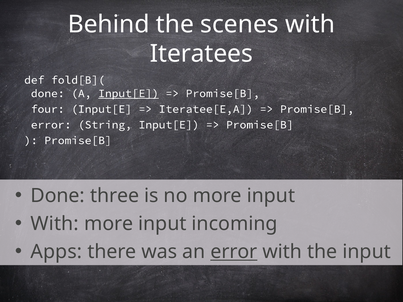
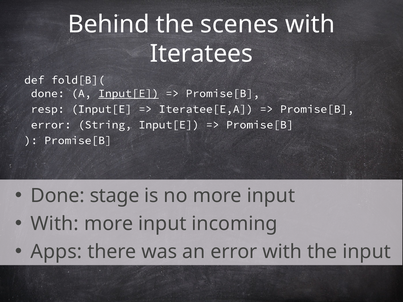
four: four -> resp (48, 109)
three: three -> stage (115, 196)
error underline: present -> none (234, 252)
